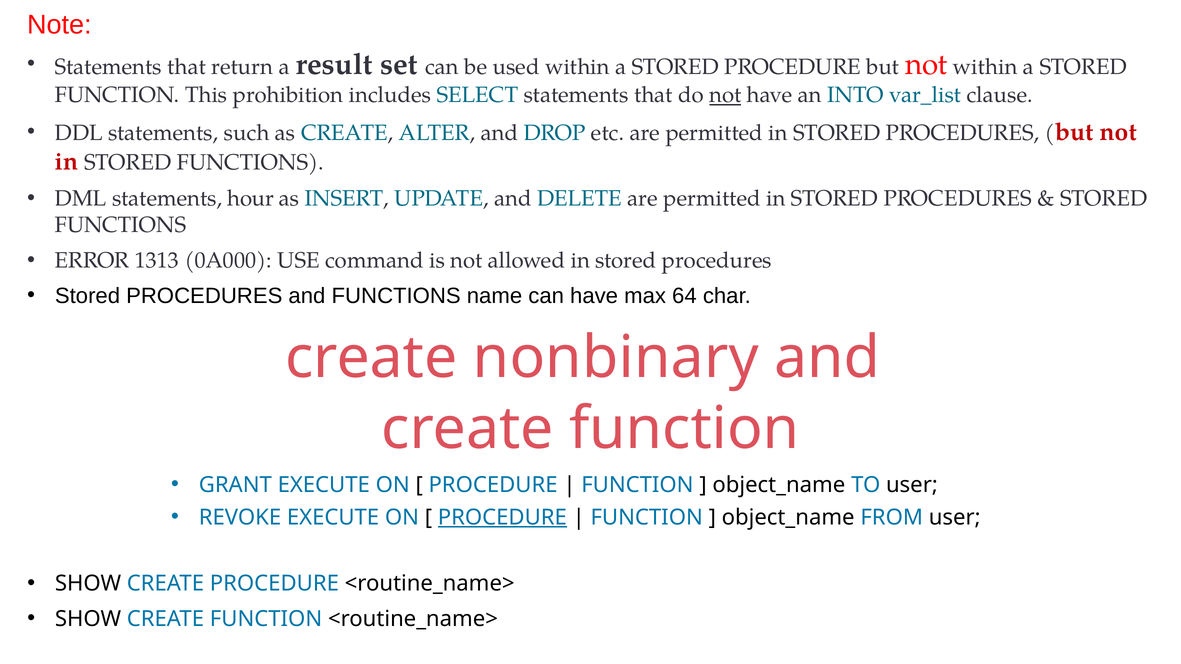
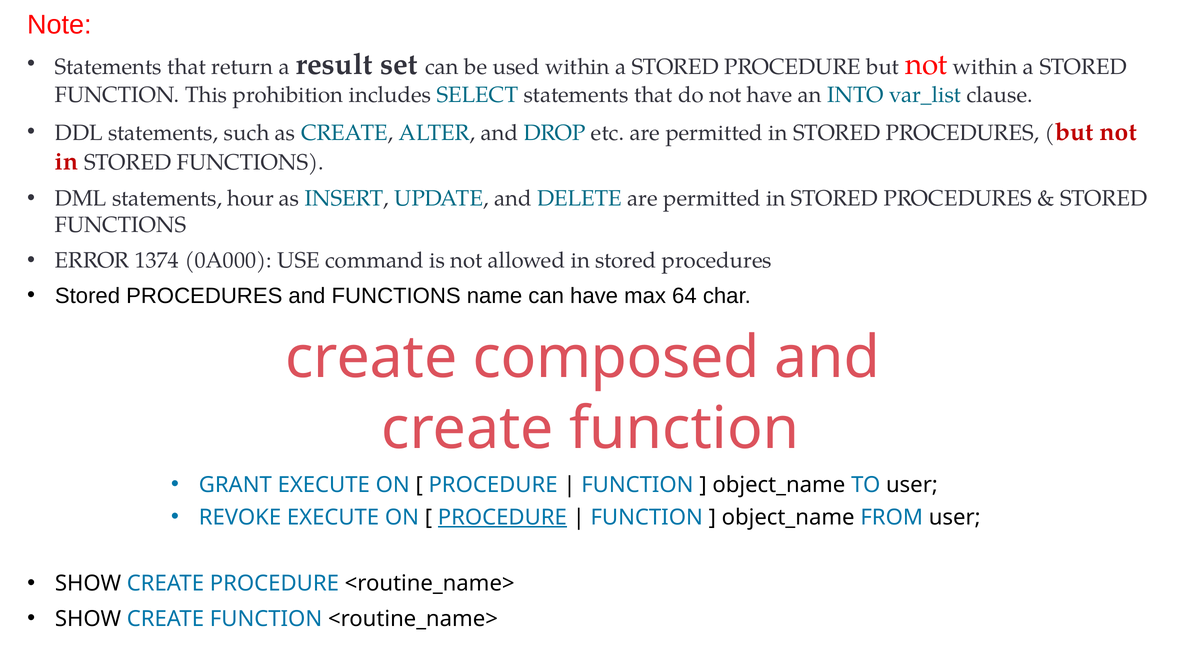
not underline: present -> none (725, 95)
1313: 1313 -> 1374 (157, 261)
nonbinary: nonbinary -> composed (616, 358)
